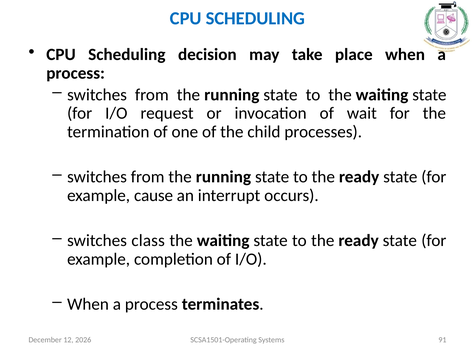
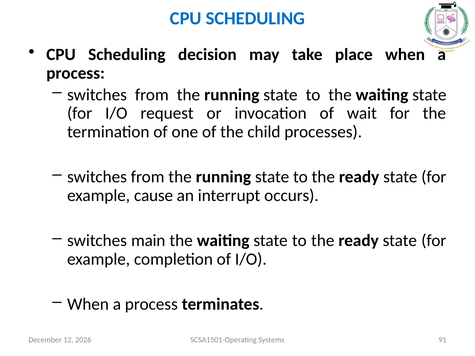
class: class -> main (148, 241)
